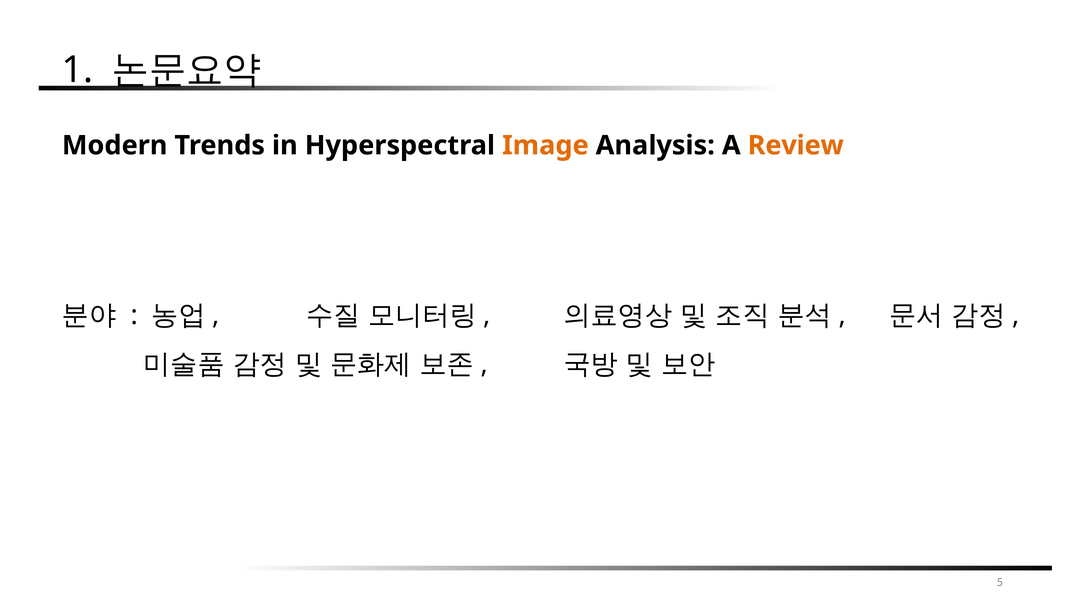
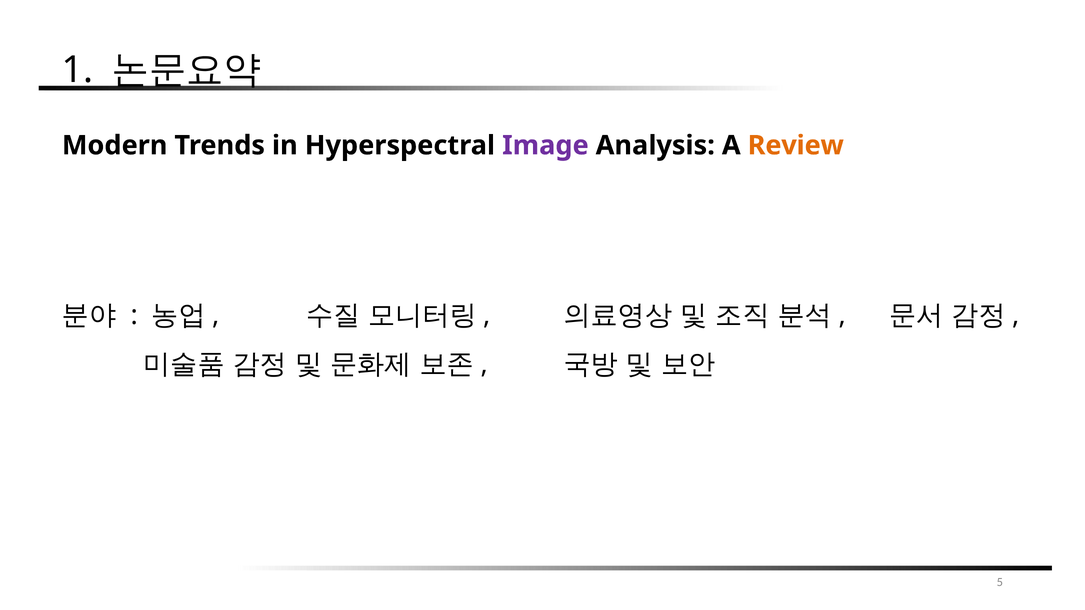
Image colour: orange -> purple (545, 145)
